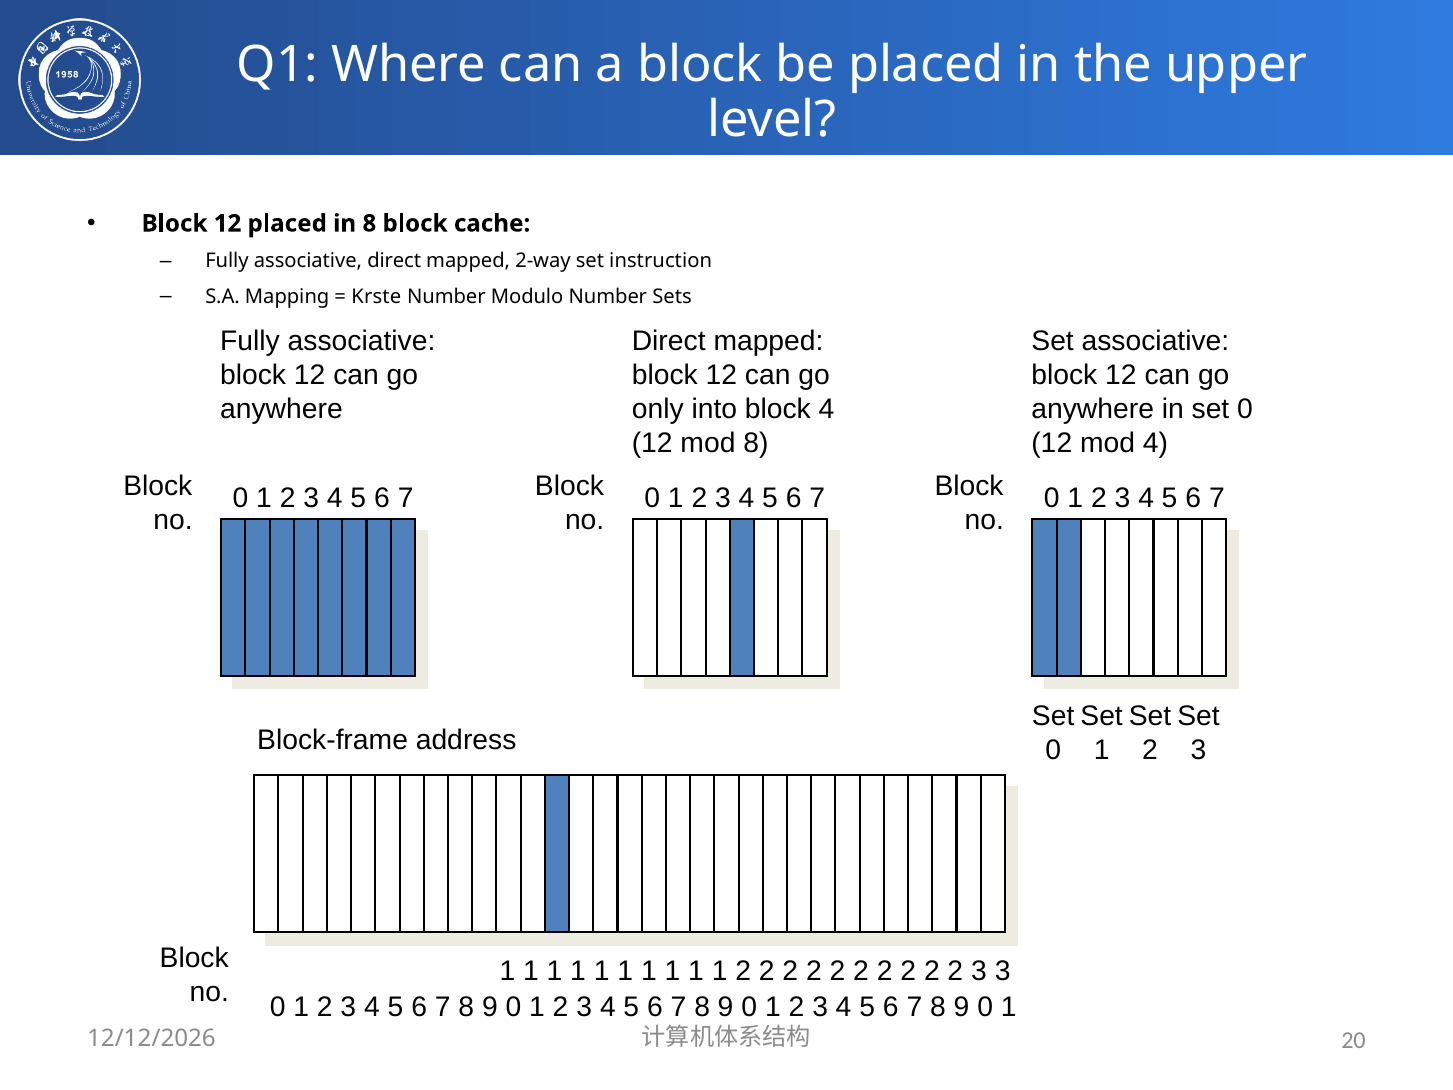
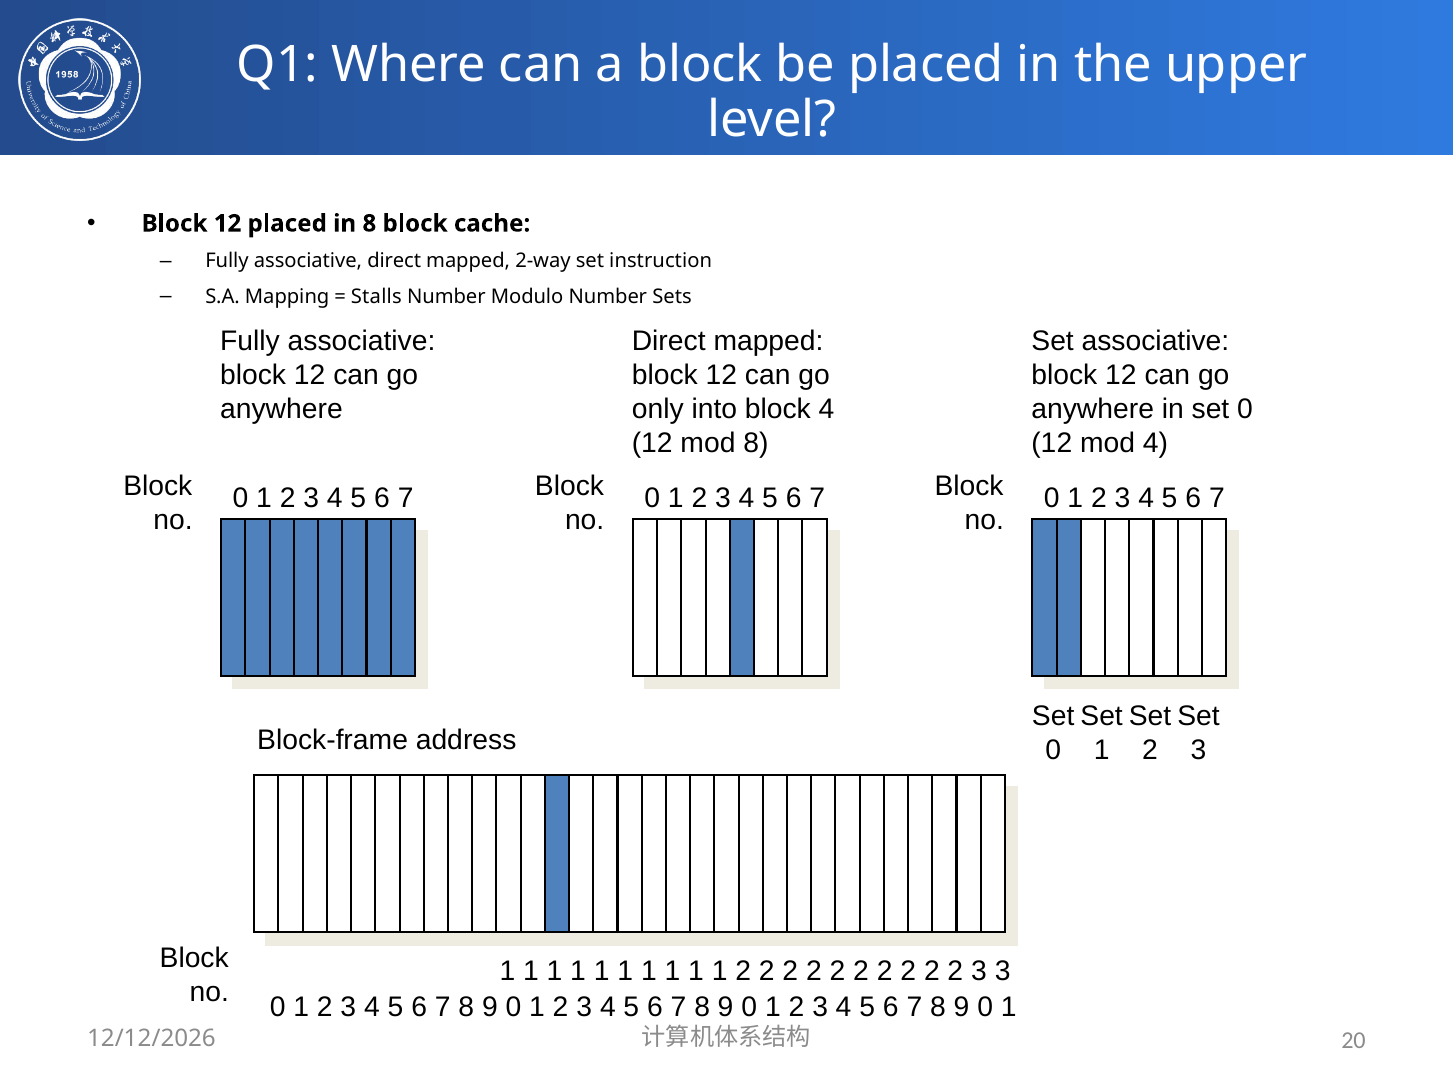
Krste: Krste -> Stalls (376, 297)
